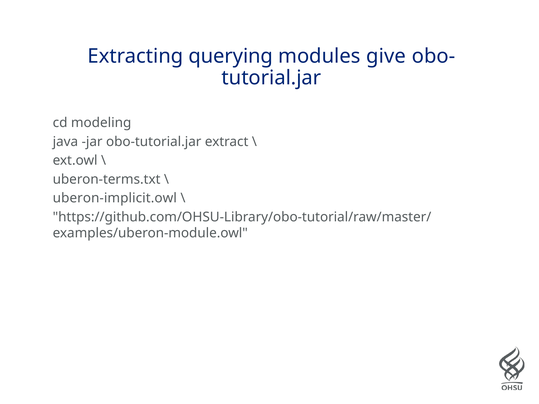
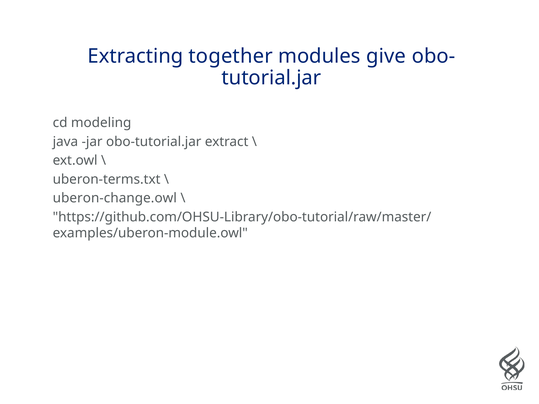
querying: querying -> together (231, 56)
uberon-implicit.owl: uberon-implicit.owl -> uberon-change.owl (115, 198)
